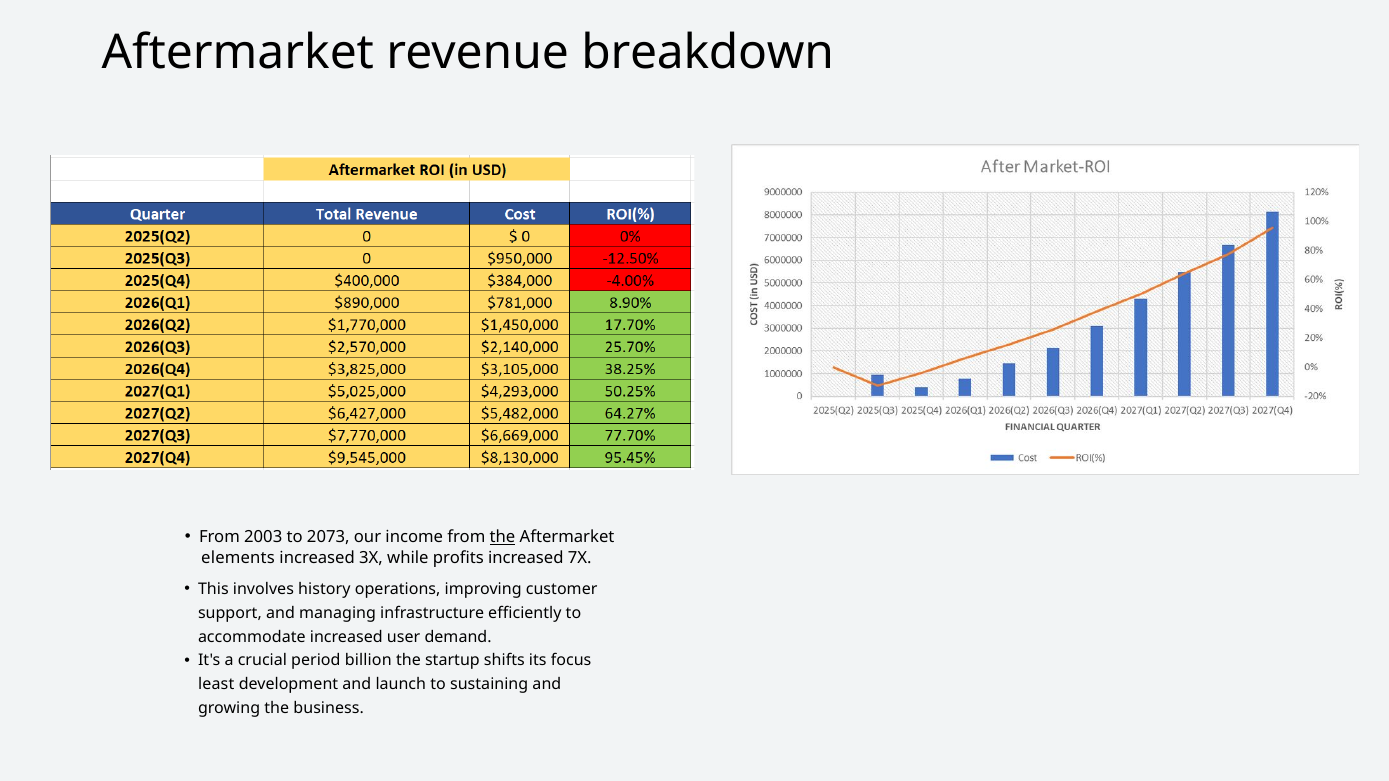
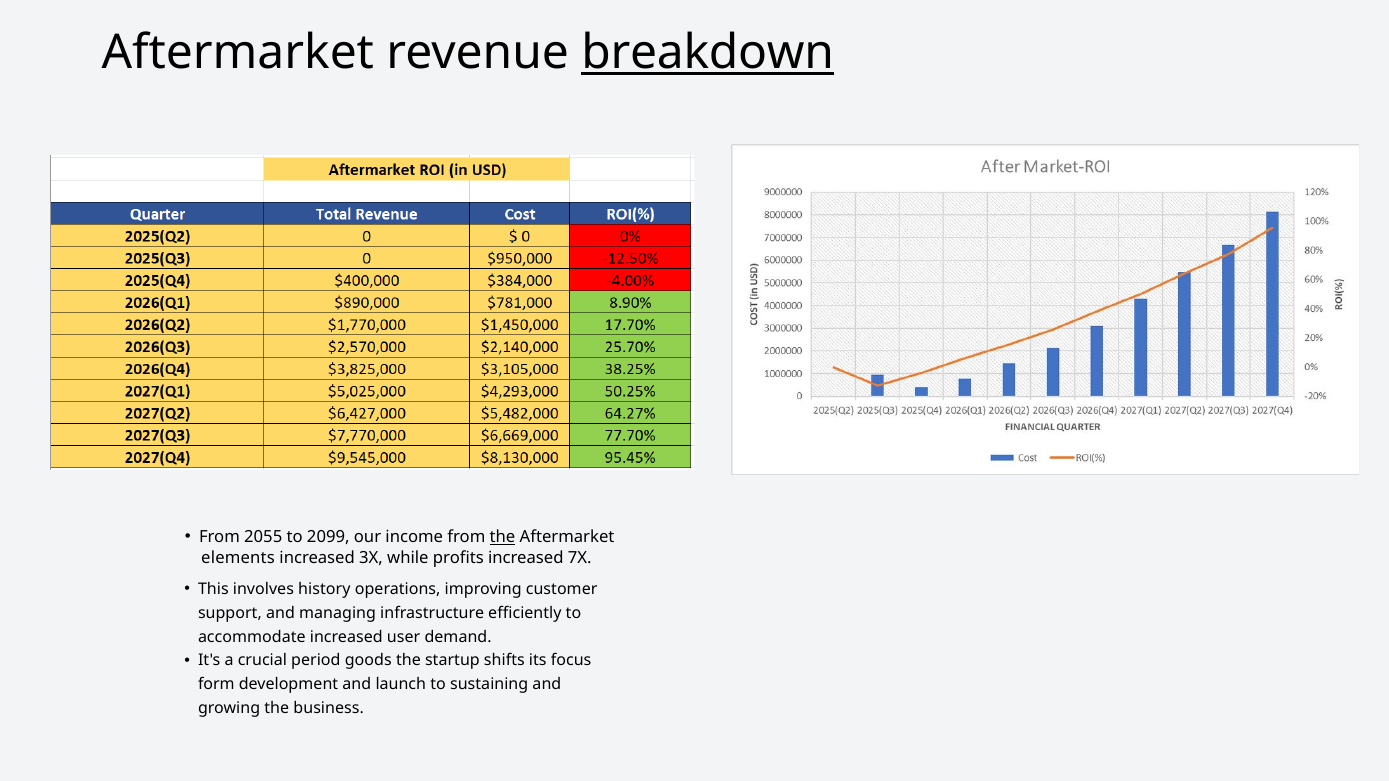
breakdown underline: none -> present (708, 53)
2003: 2003 -> 2055 (263, 537)
2073: 2073 -> 2099 (328, 537)
billion: billion -> goods (368, 661)
least: least -> form (216, 685)
